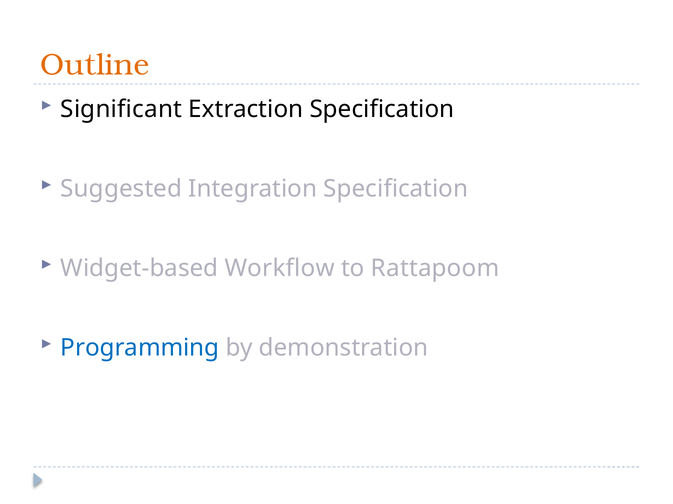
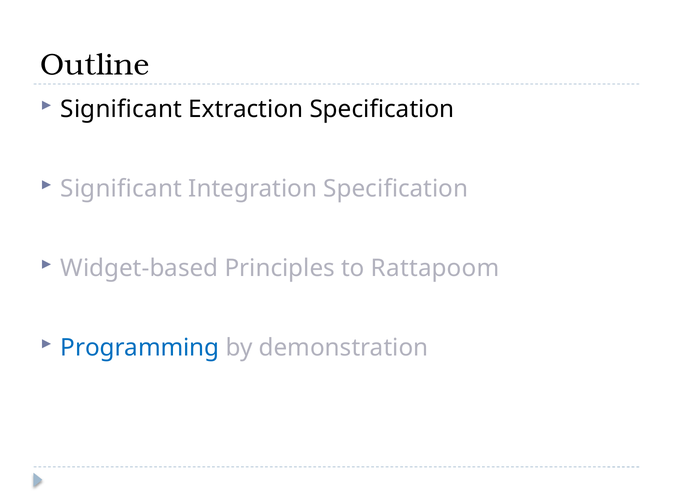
Outline colour: orange -> black (95, 65)
Suggested: Suggested -> Significant (121, 189)
Workflow: Workflow -> Principles (280, 269)
